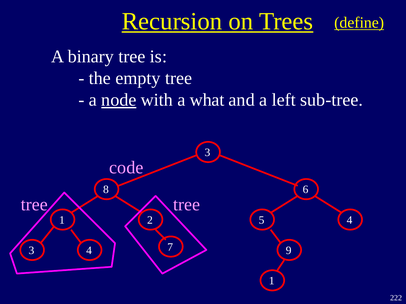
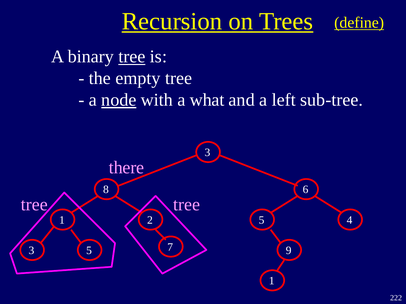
tree underline: none -> present (132, 57)
code: code -> there (127, 168)
4: 4 -> 5 (89, 251)
